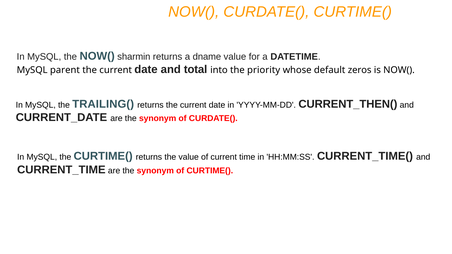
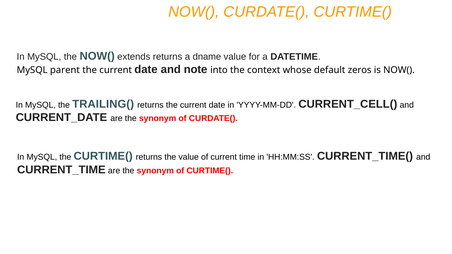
sharmin: sharmin -> extends (134, 57)
total: total -> note (196, 70)
priority: priority -> context (264, 70)
CURRENT_THEN(: CURRENT_THEN( -> CURRENT_CELL( (348, 104)
